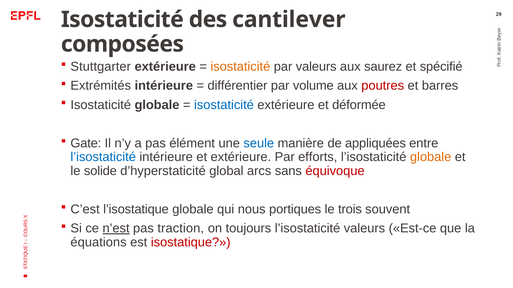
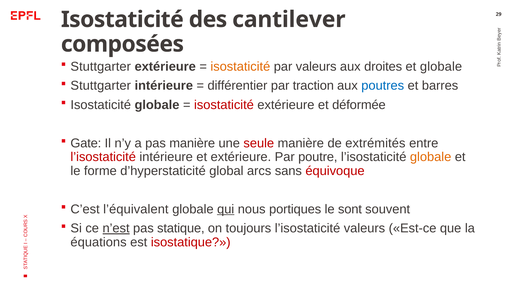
saurez: saurez -> droites (383, 67)
et spécifié: spécifié -> globale (441, 67)
Extrémités: Extrémités -> Stuttgarter (101, 86)
volume: volume -> traction (313, 86)
poutres colour: red -> blue (383, 86)
isostaticité colour: blue -> red (224, 105)
pas élément: élément -> manière (192, 143)
seule colour: blue -> red (259, 143)
appliquées: appliquées -> extrémités (375, 143)
l’isostaticité colour: blue -> red (103, 157)
efforts: efforts -> poutre (318, 157)
solide: solide -> forme (100, 171)
l’isostatique: l’isostatique -> l’équivalent (136, 210)
qui underline: none -> present (226, 210)
trois: trois -> sont (350, 210)
traction: traction -> statique (181, 229)
